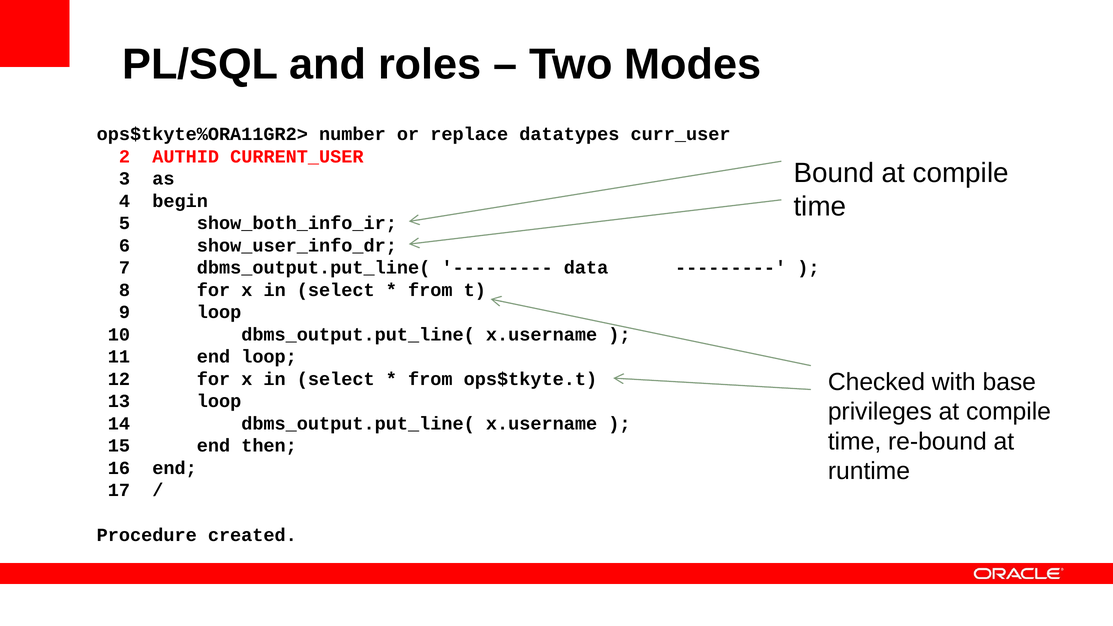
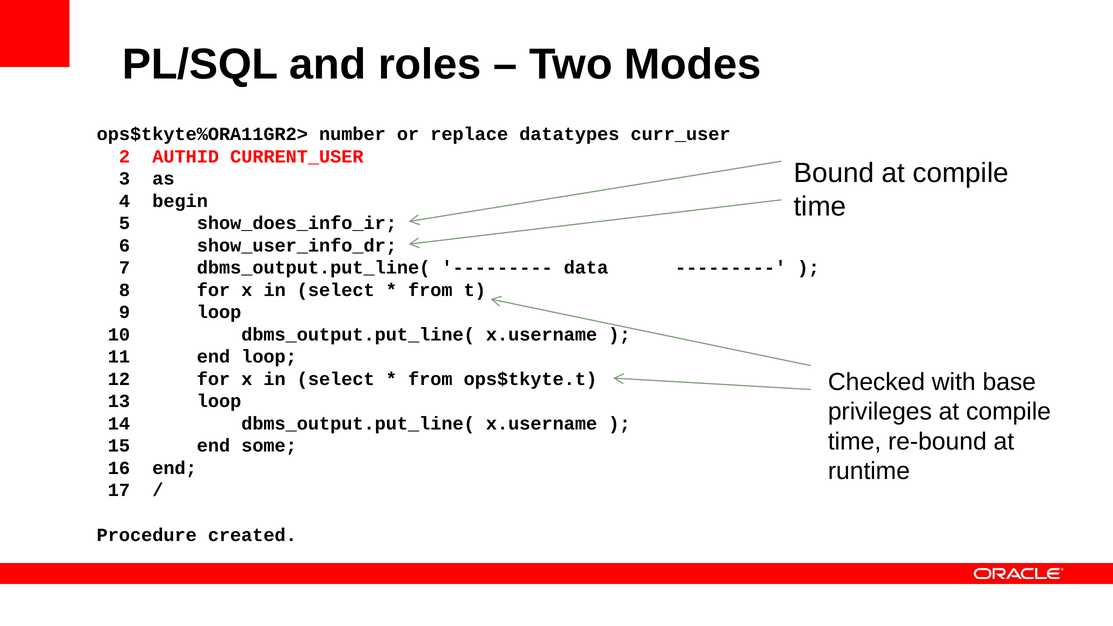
show_both_info_ir: show_both_info_ir -> show_does_info_ir (297, 223)
then: then -> some (269, 446)
